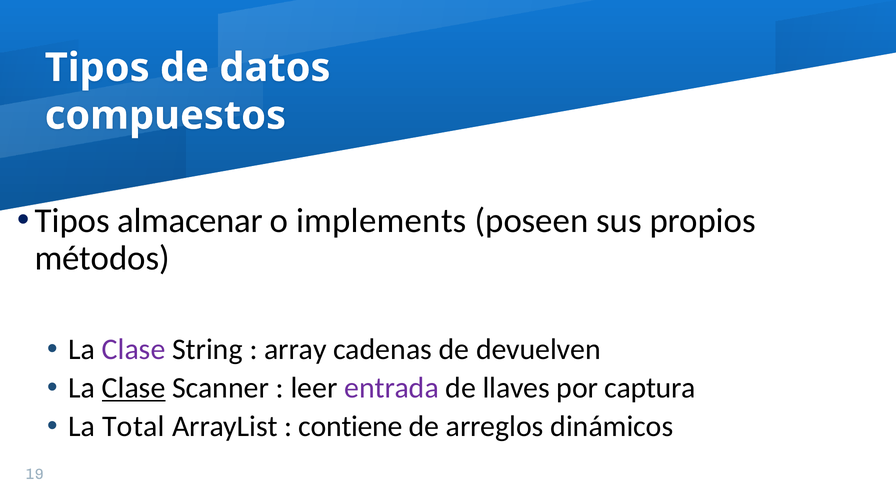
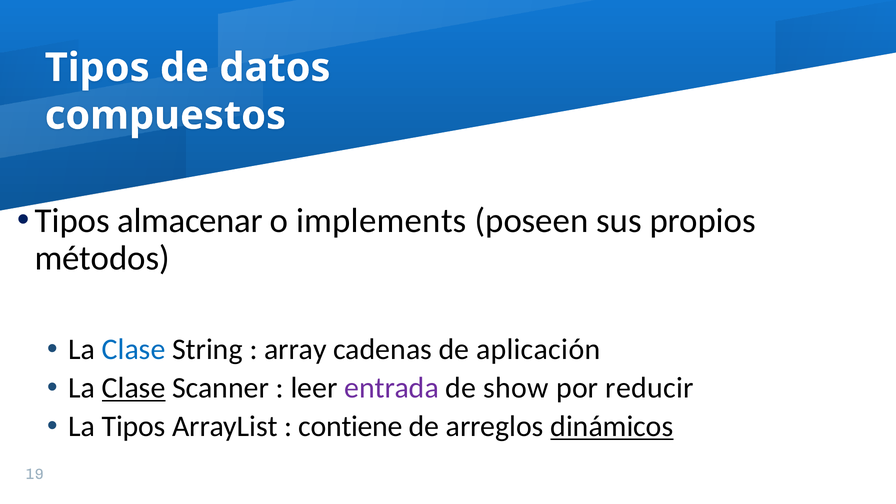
Clase colour: purple -> blue (134, 350)
devuelven: devuelven -> aplicación (538, 350)
llaves: llaves -> show (516, 388)
captura: captura -> reducir (650, 388)
La Total: Total -> Tipos (134, 426)
dinámicos underline: none -> present (612, 426)
